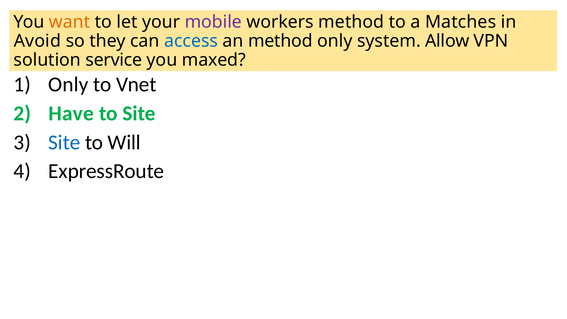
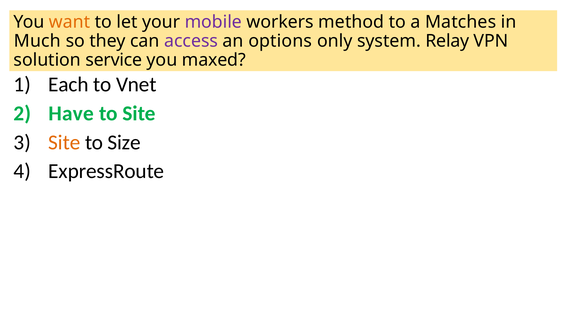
Avoid: Avoid -> Much (37, 41)
access colour: blue -> purple (191, 41)
an method: method -> options (280, 41)
Allow: Allow -> Relay (447, 41)
Only: Only -> Each (68, 85)
Site colour: blue -> orange (64, 142)
Will: Will -> Size (124, 142)
